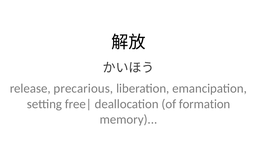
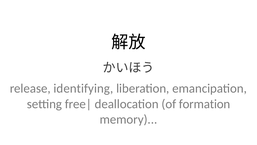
precarious: precarious -> identifying (83, 88)
